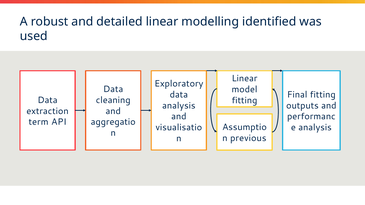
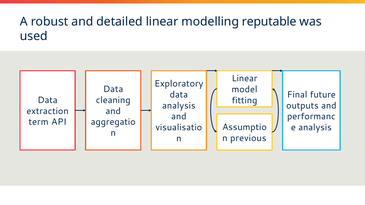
identified: identified -> reputable (269, 22)
Final fitting: fitting -> future (323, 95)
